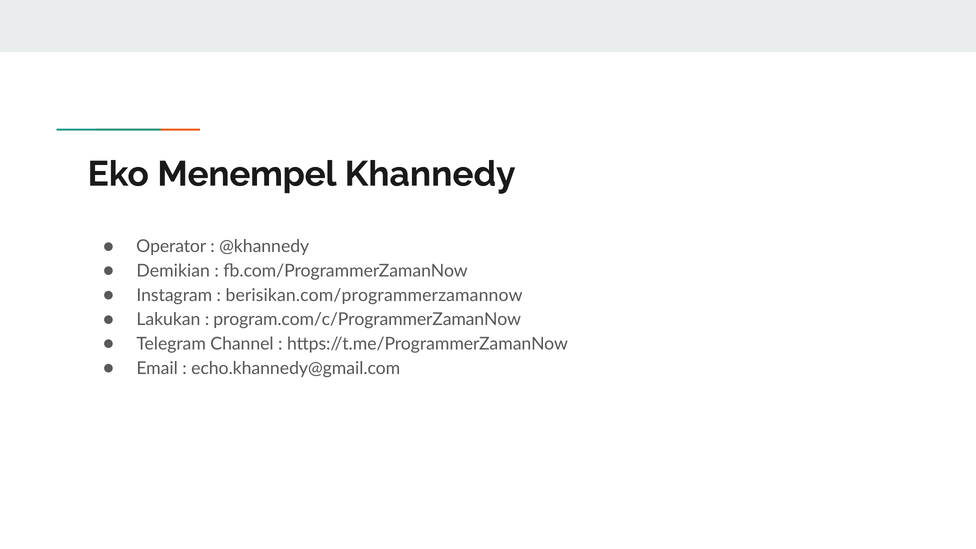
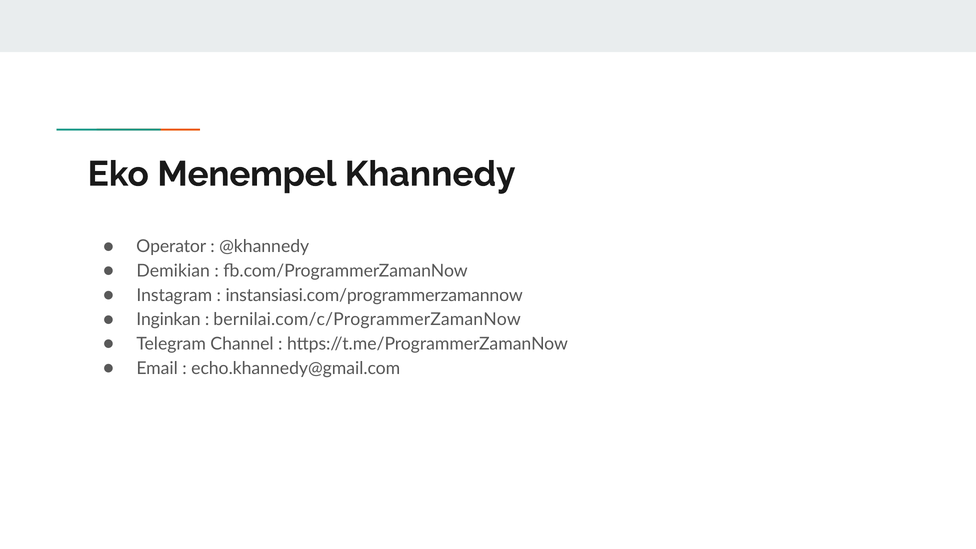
berisikan.com/programmerzamannow: berisikan.com/programmerzamannow -> instansiasi.com/programmerzamannow (374, 295)
Lakukan: Lakukan -> Inginkan (168, 320)
program.com/c/ProgrammerZamanNow: program.com/c/ProgrammerZamanNow -> bernilai.com/c/ProgrammerZamanNow (367, 320)
